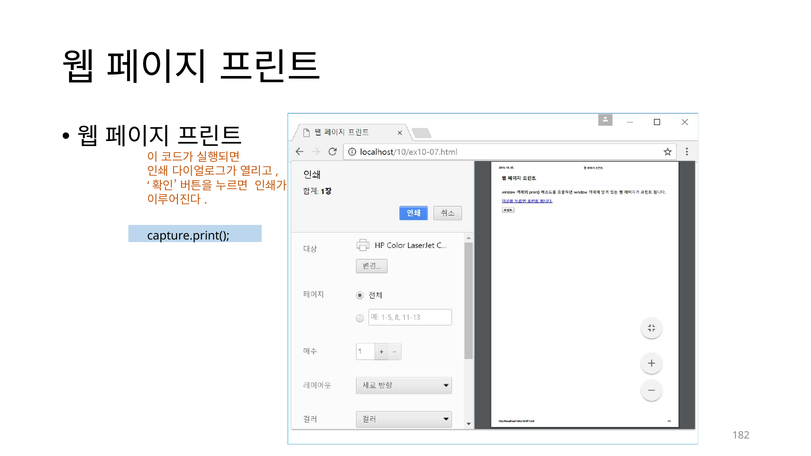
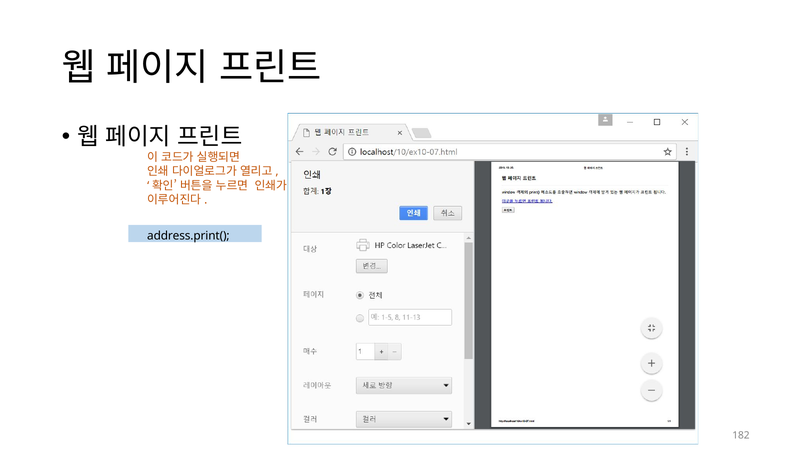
capture.print(: capture.print( -> address.print( (188, 236)
